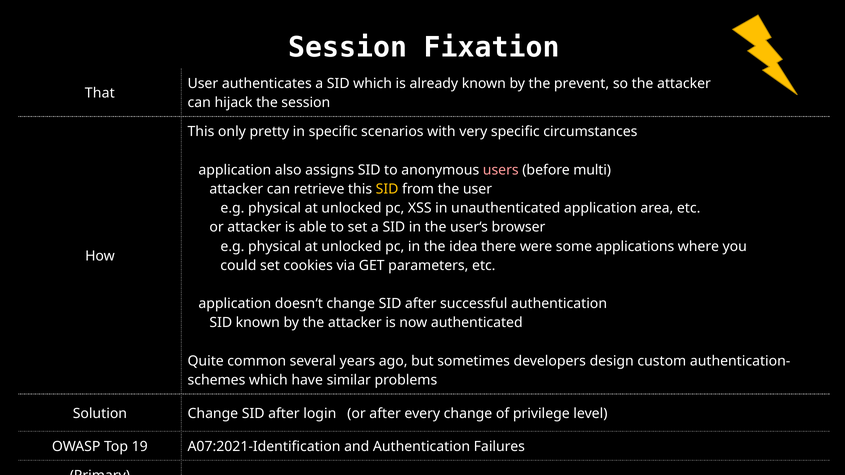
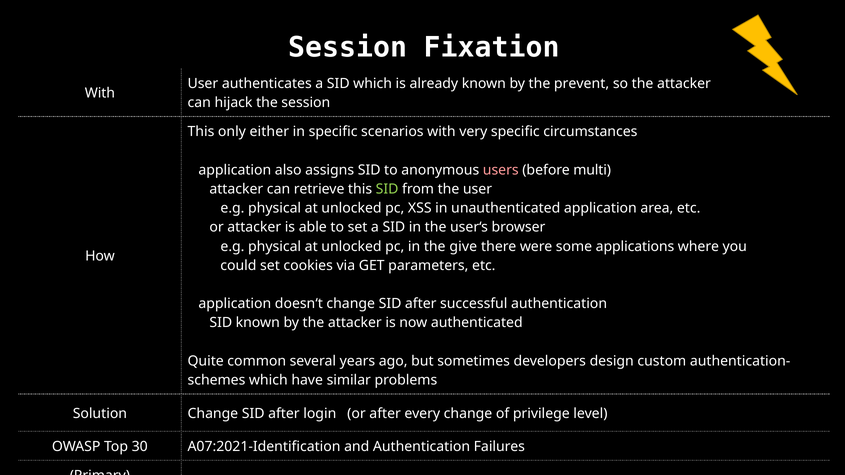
That: That -> With (100, 93)
pretty: pretty -> either (269, 132)
SID colour: yellow -> light green (387, 189)
idea: idea -> give (463, 247)
19: 19 -> 30 (140, 447)
